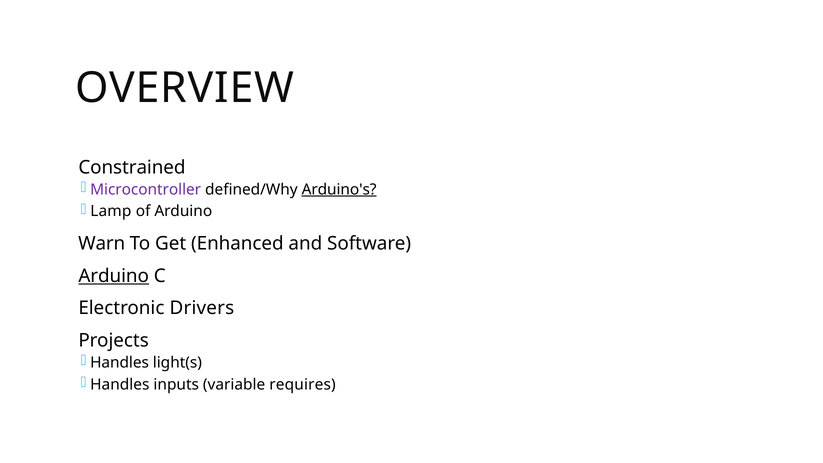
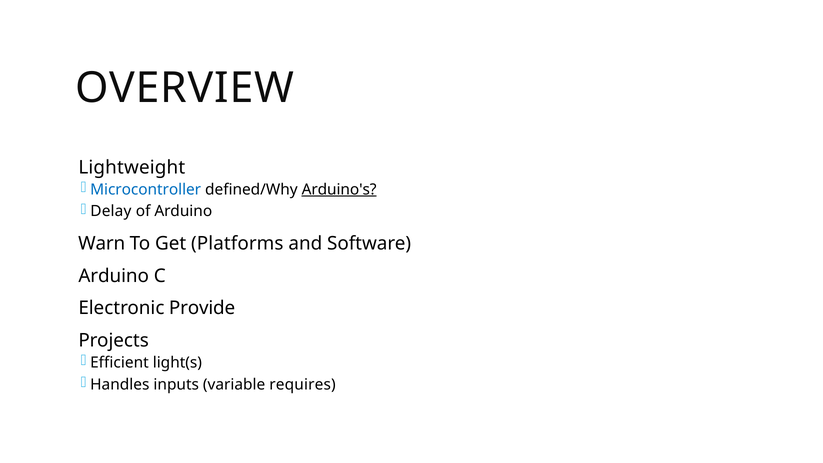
Constrained: Constrained -> Lightweight (132, 167)
Microcontroller colour: purple -> blue (146, 189)
Lamp: Lamp -> Delay (111, 211)
Enhanced: Enhanced -> Platforms (237, 243)
Arduino underline: present -> none (114, 276)
Drivers: Drivers -> Provide (202, 308)
Handles: Handles -> Efficient (119, 363)
